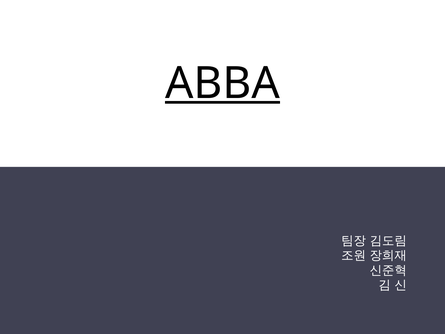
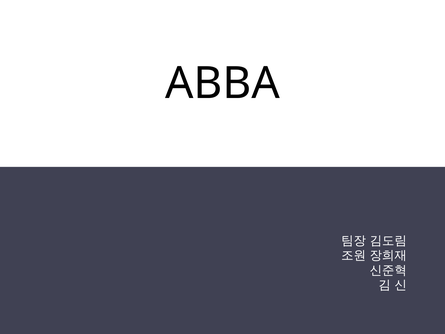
ABBA underline: present -> none (223, 83)
